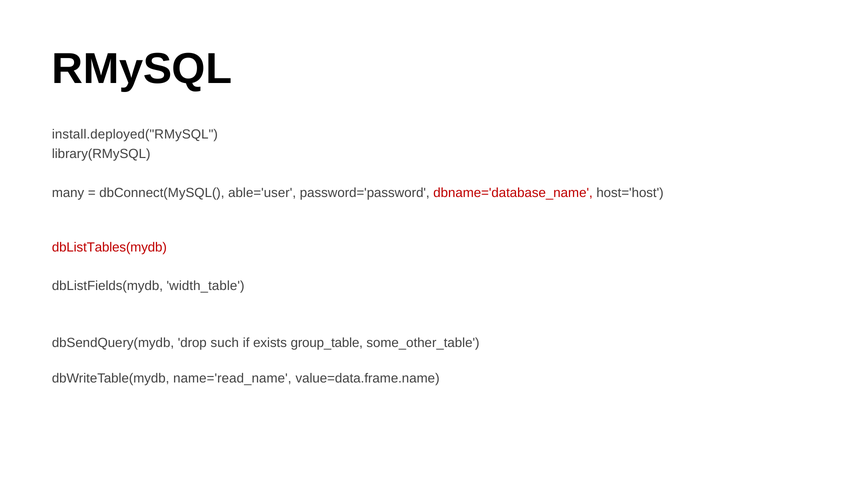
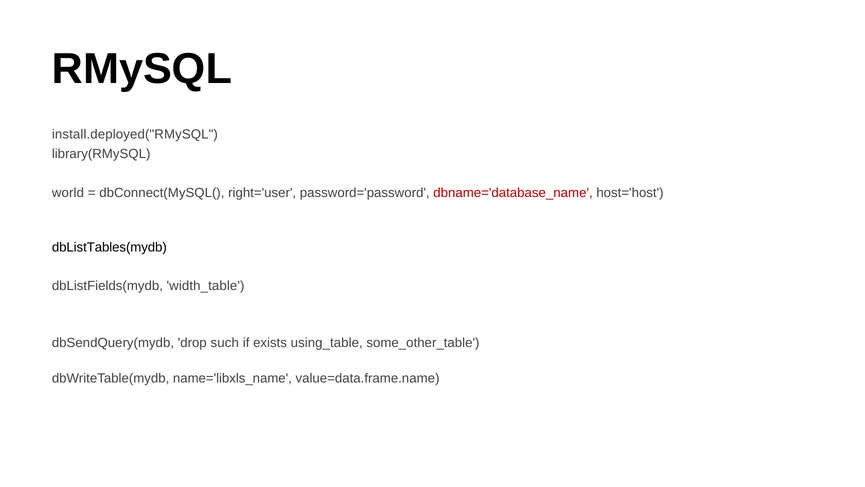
many: many -> world (68, 193)
able='user: able='user -> right='user (262, 193)
dbListTables(mydb colour: red -> black (109, 247)
group_table: group_table -> using_table (327, 343)
name='read_name: name='read_name -> name='libxls_name (232, 378)
